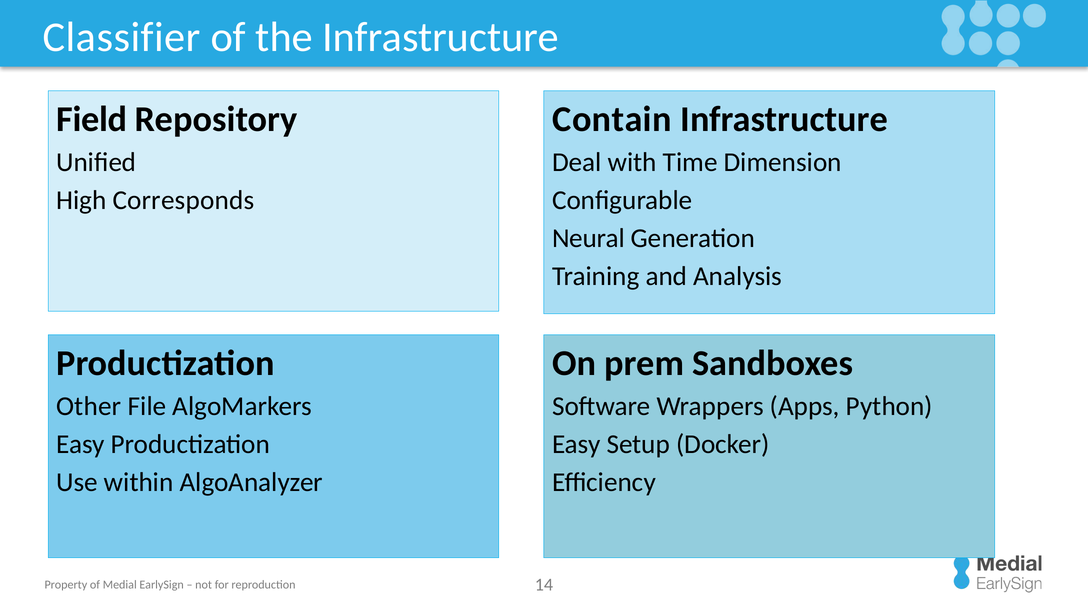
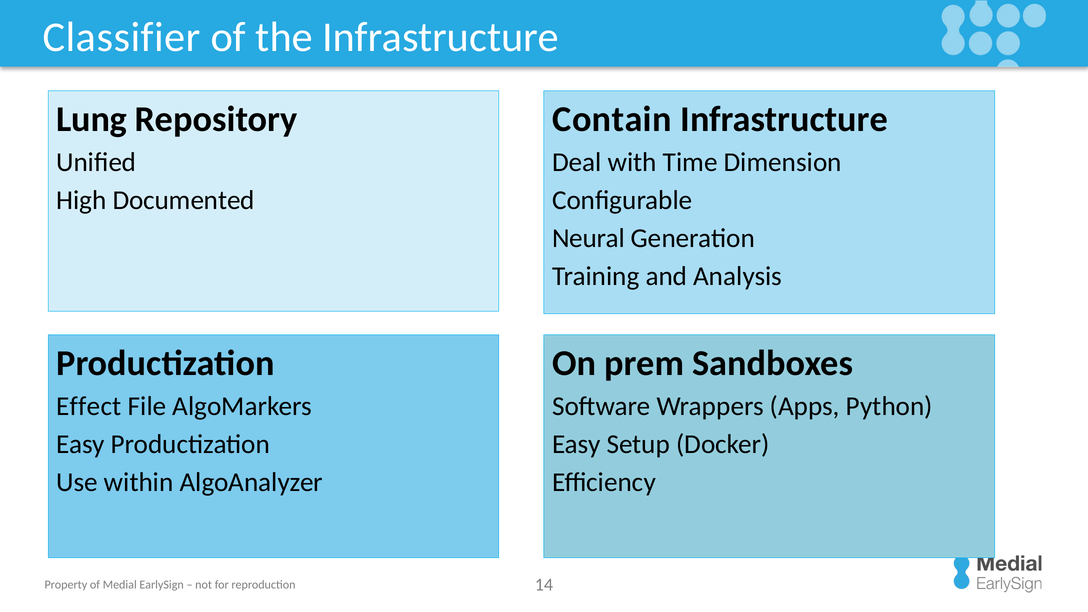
Field: Field -> Lung (92, 119)
Corresponds: Corresponds -> Documented (184, 200)
Other: Other -> Effect (89, 406)
